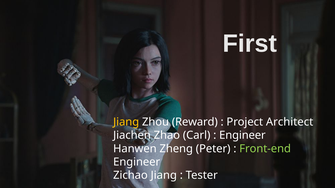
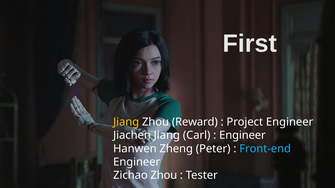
Project Architect: Architect -> Engineer (290, 122)
Jiachen Zhao: Zhao -> Jiang (167, 136)
Front-end colour: light green -> light blue (265, 149)
Zichao Jiang: Jiang -> Zhou (164, 176)
